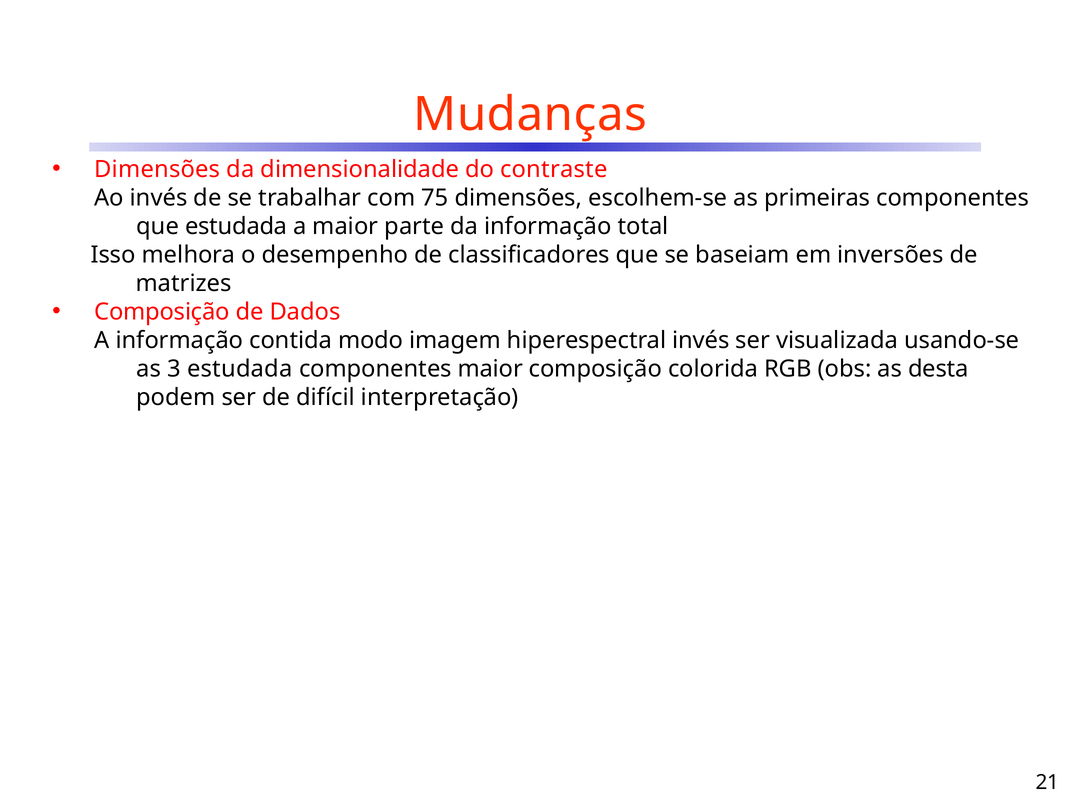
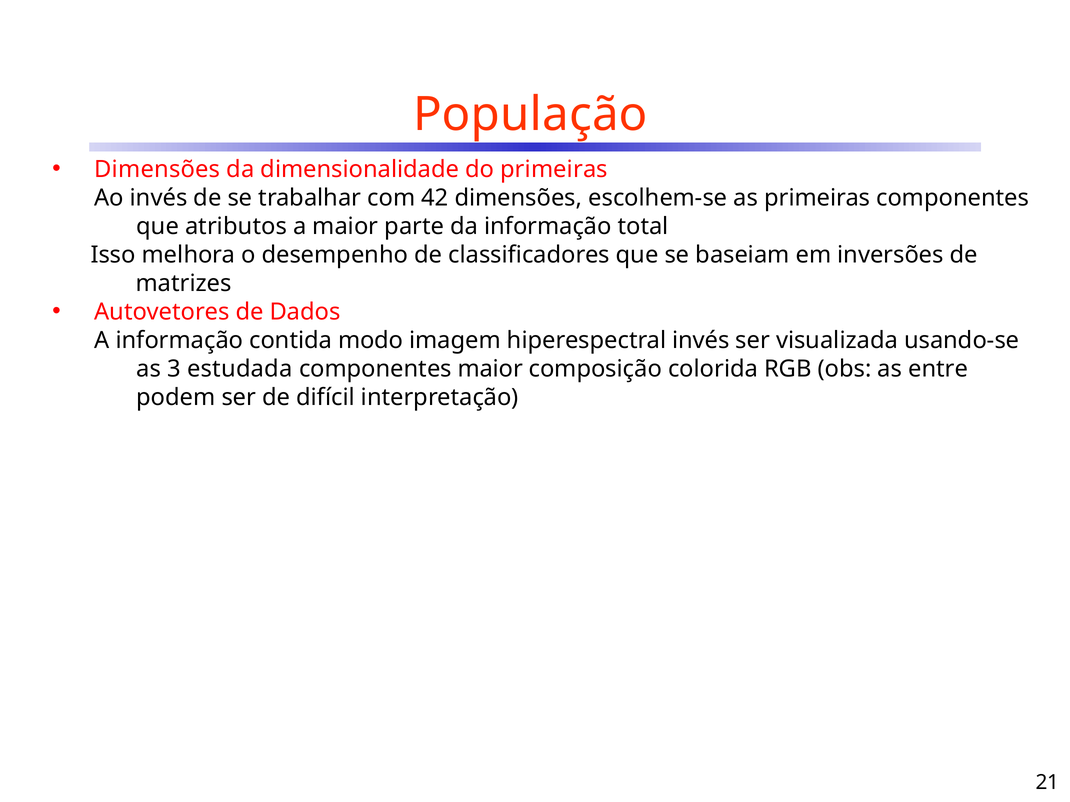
Mudanças: Mudanças -> População (530, 115)
do contraste: contraste -> primeiras (554, 170)
75: 75 -> 42 (435, 198)
que estudada: estudada -> atributos (236, 227)
Composição: Composição -> Autovetores (162, 312)
desta: desta -> entre (938, 369)
